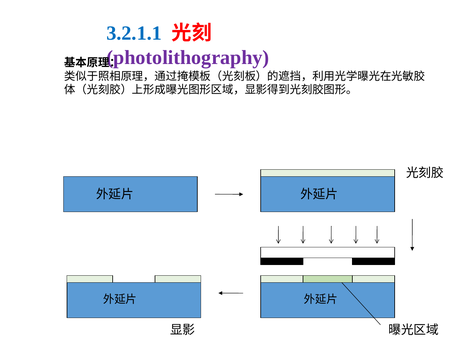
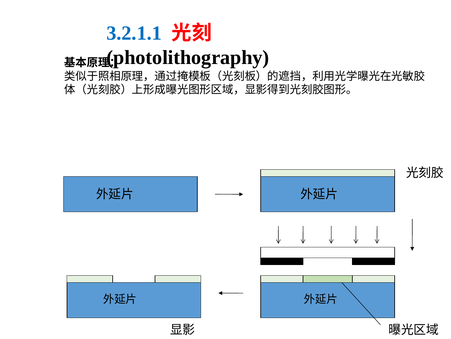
photolithography colour: purple -> black (188, 57)
